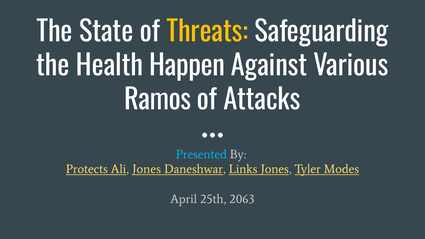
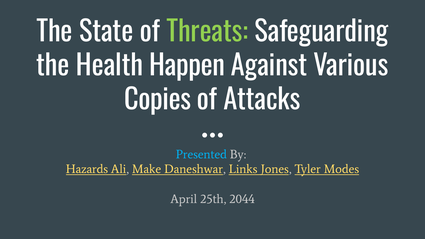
Threats colour: yellow -> light green (207, 32)
Ramos: Ramos -> Copies (158, 100)
Protects: Protects -> Hazards (87, 169)
Ali Jones: Jones -> Make (147, 169)
2063: 2063 -> 2044 (242, 199)
